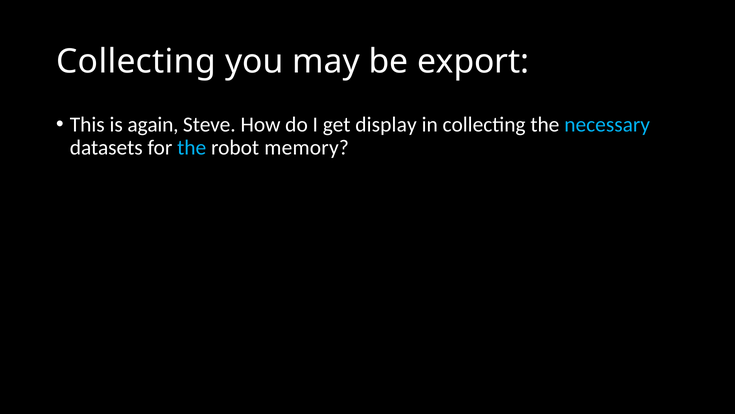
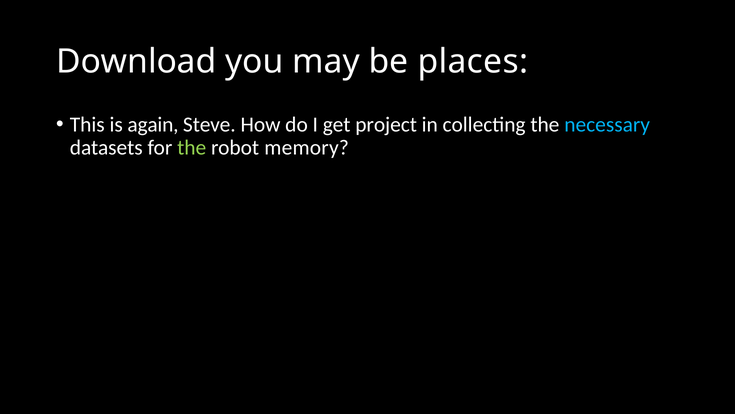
Collecting: Collecting -> Download (136, 62)
export: export -> places (473, 62)
display: display -> project (386, 124)
the colour: light blue -> light green (192, 147)
